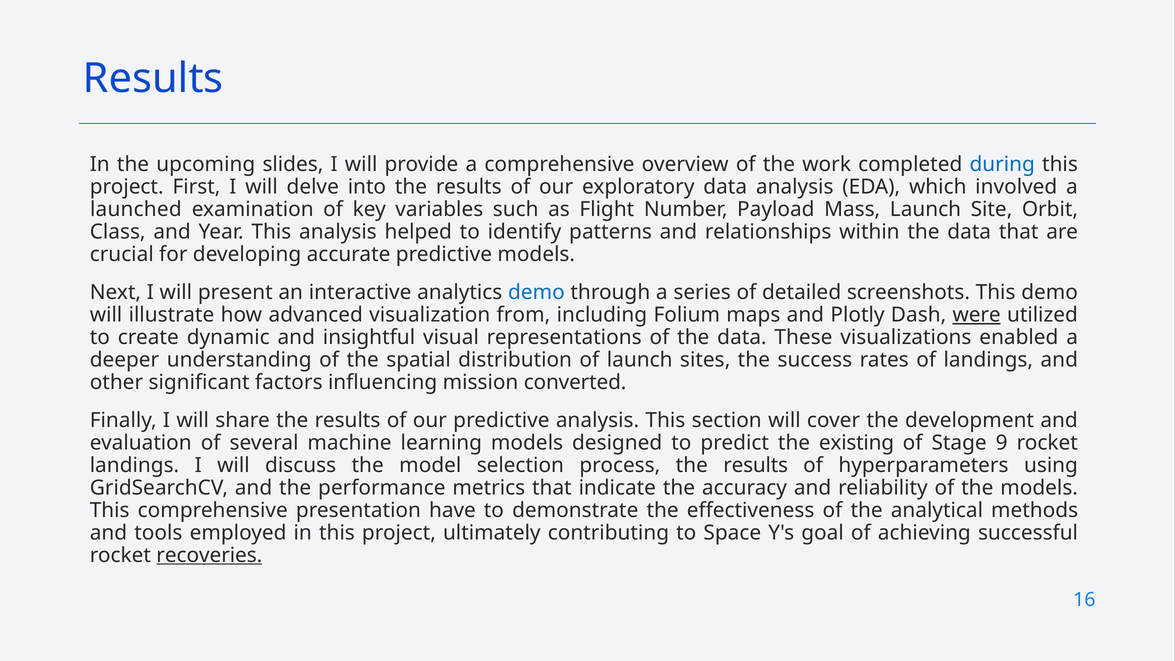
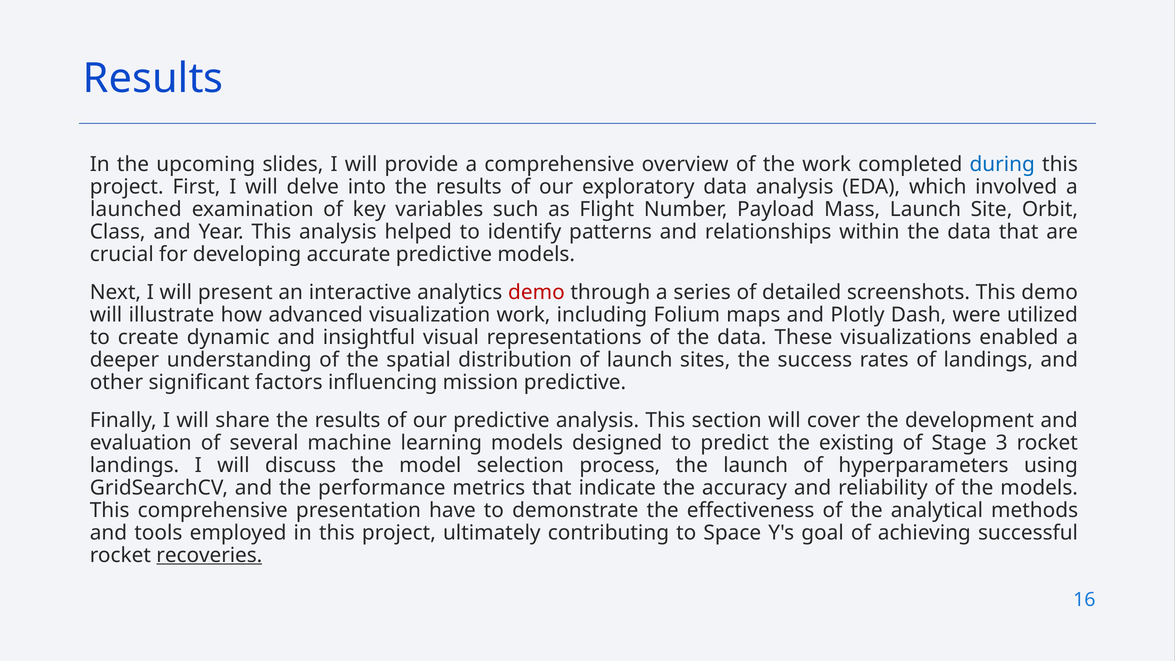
demo colour: blue -> red (536, 292)
visualization from: from -> work (524, 315)
were underline: present -> none (977, 315)
mission converted: converted -> predictive (575, 382)
9: 9 -> 3 (1002, 443)
process the results: results -> launch (756, 465)
